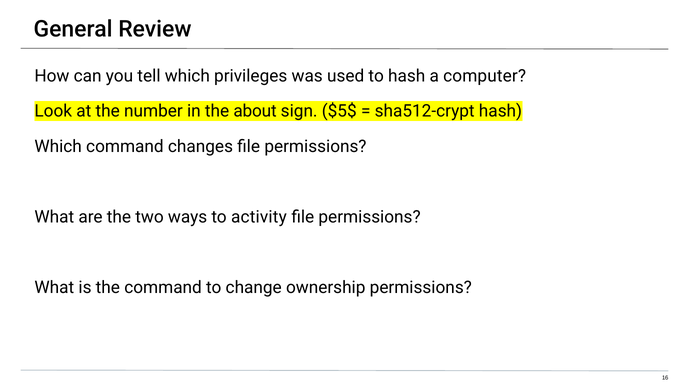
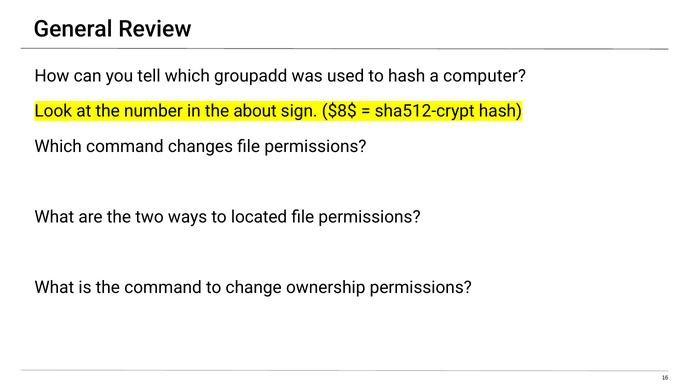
privileges: privileges -> groupadd (251, 76)
$5$: $5$ -> $8$ (339, 111)
activity: activity -> located (259, 217)
